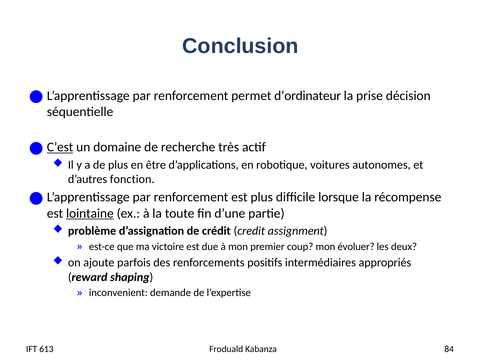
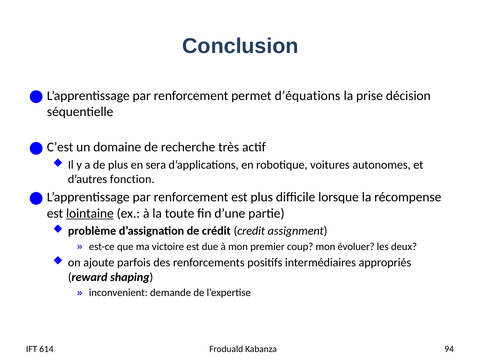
d’ordinateur: d’ordinateur -> d’équations (307, 96)
C’est underline: present -> none (60, 147)
être: être -> sera (156, 165)
613: 613 -> 614 (46, 349)
84: 84 -> 94 (449, 349)
